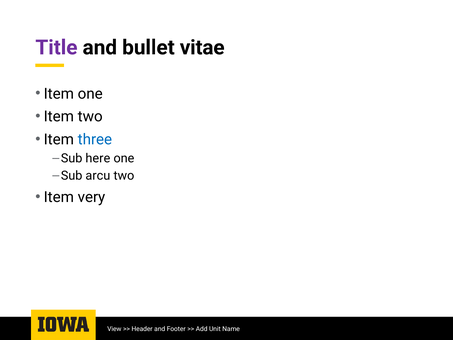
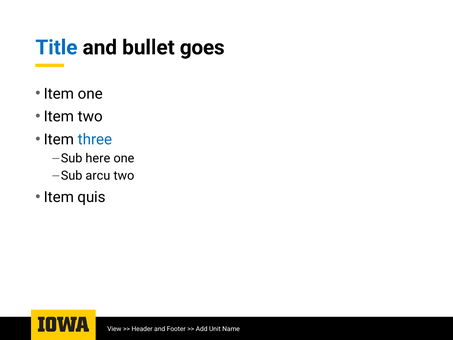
Title colour: purple -> blue (56, 47)
vitae: vitae -> goes (202, 47)
very: very -> quis (92, 197)
